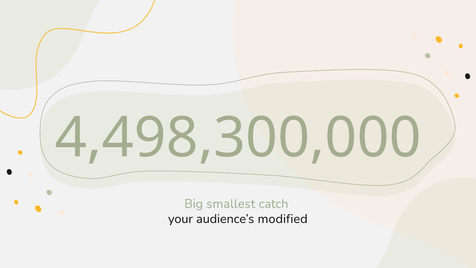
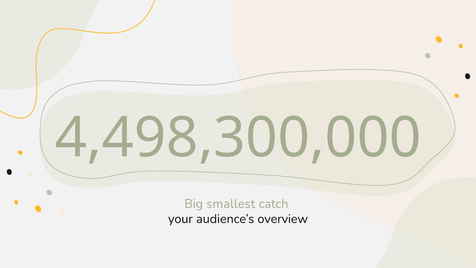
modified: modified -> overview (283, 219)
